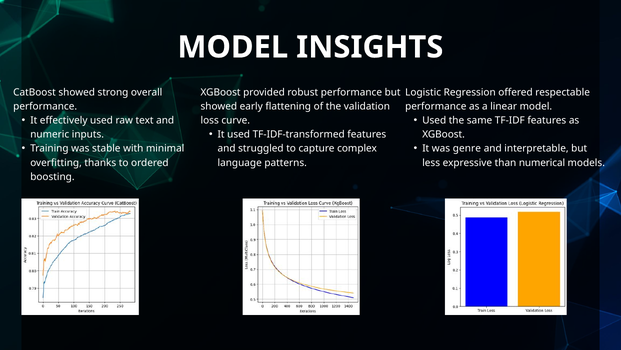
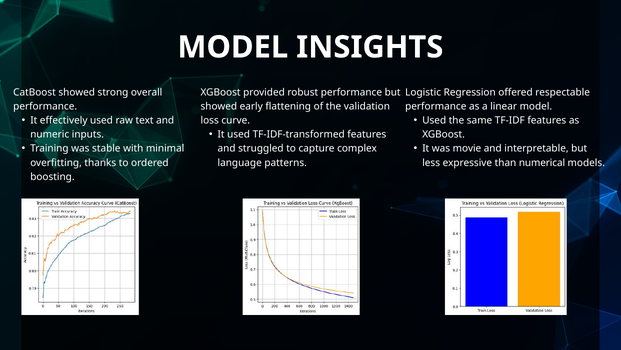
genre: genre -> movie (467, 148)
